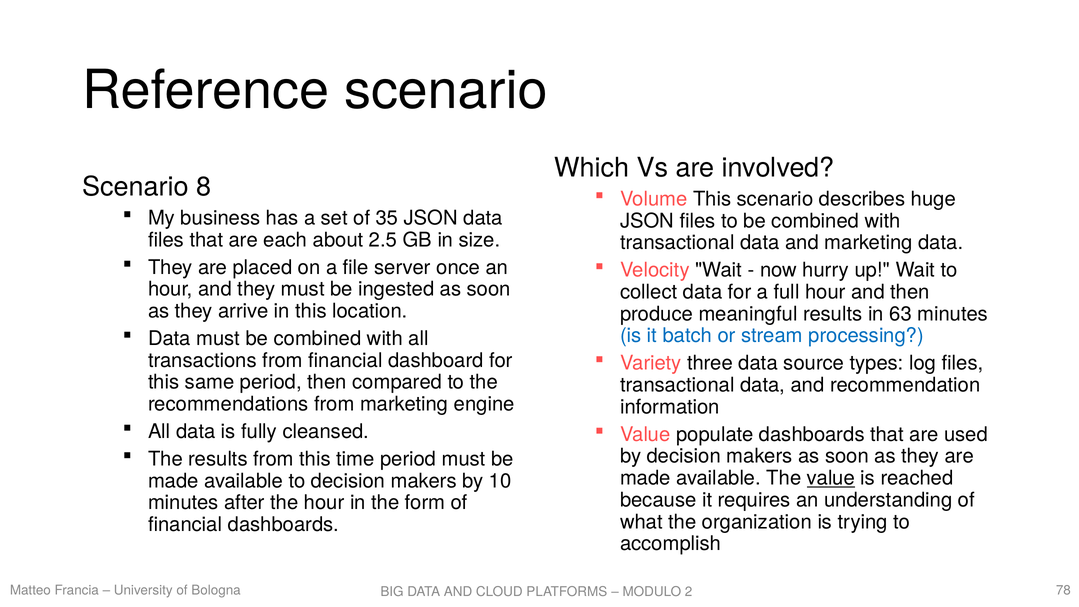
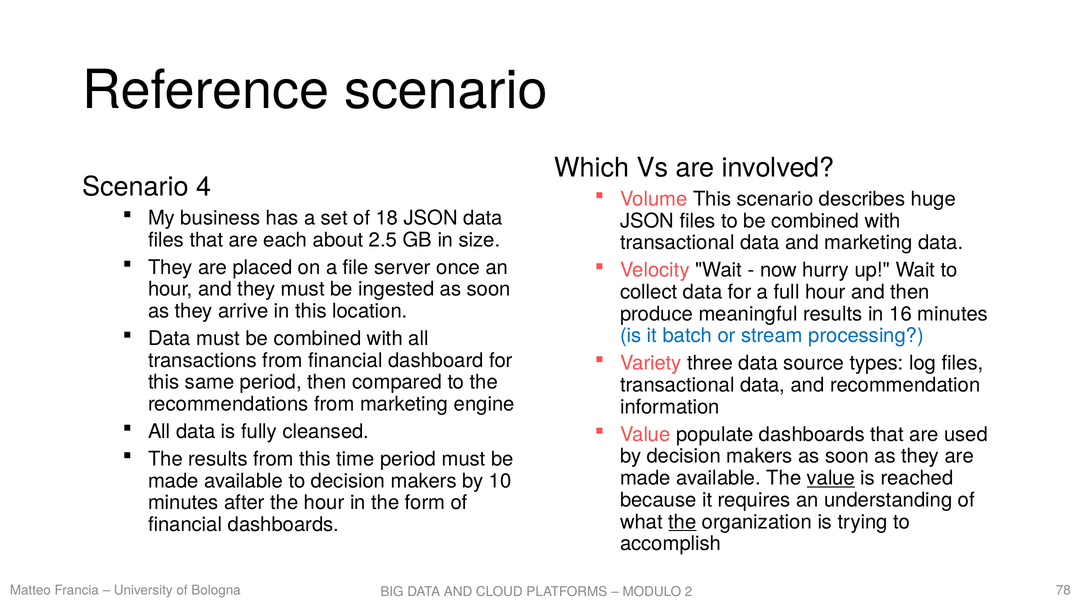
8: 8 -> 4 (204, 187)
35: 35 -> 18 (387, 218)
63: 63 -> 16 (901, 314)
the underline: none -> present (682, 522)
